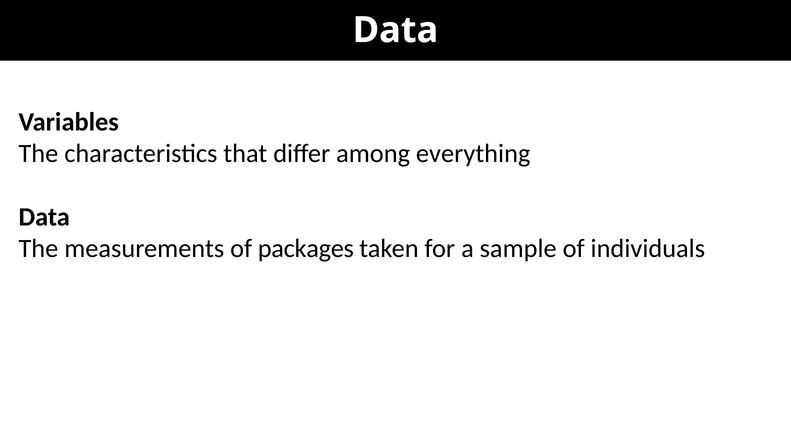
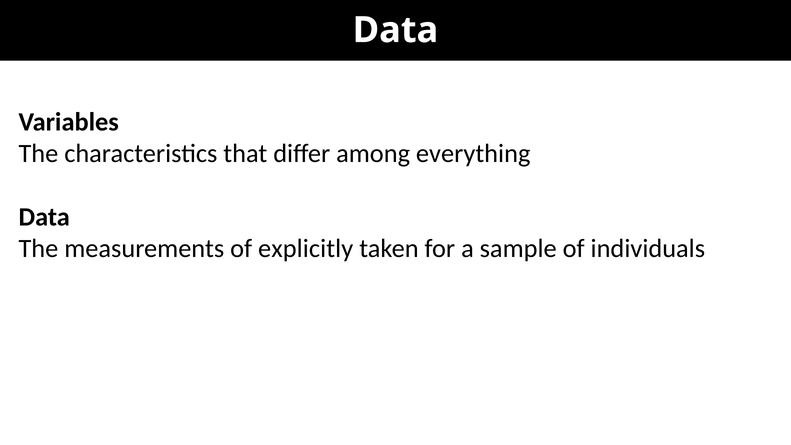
packages: packages -> explicitly (306, 248)
